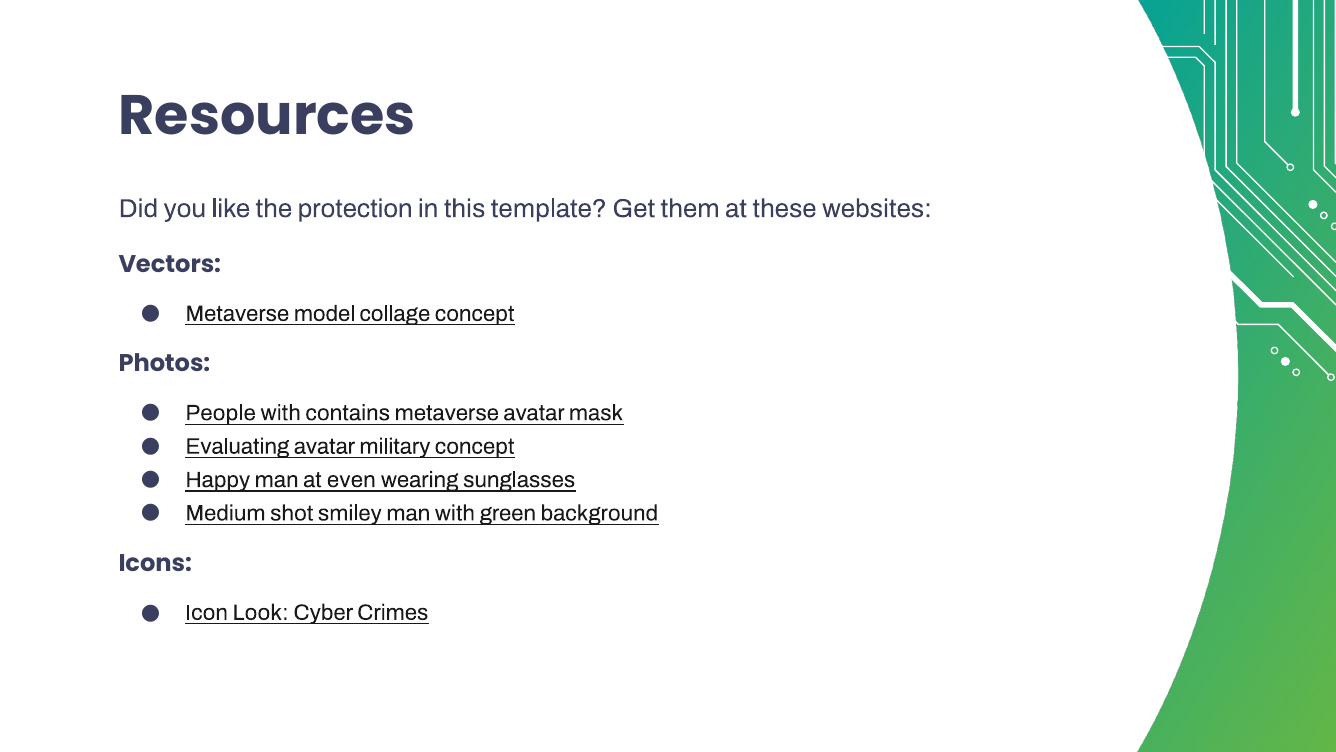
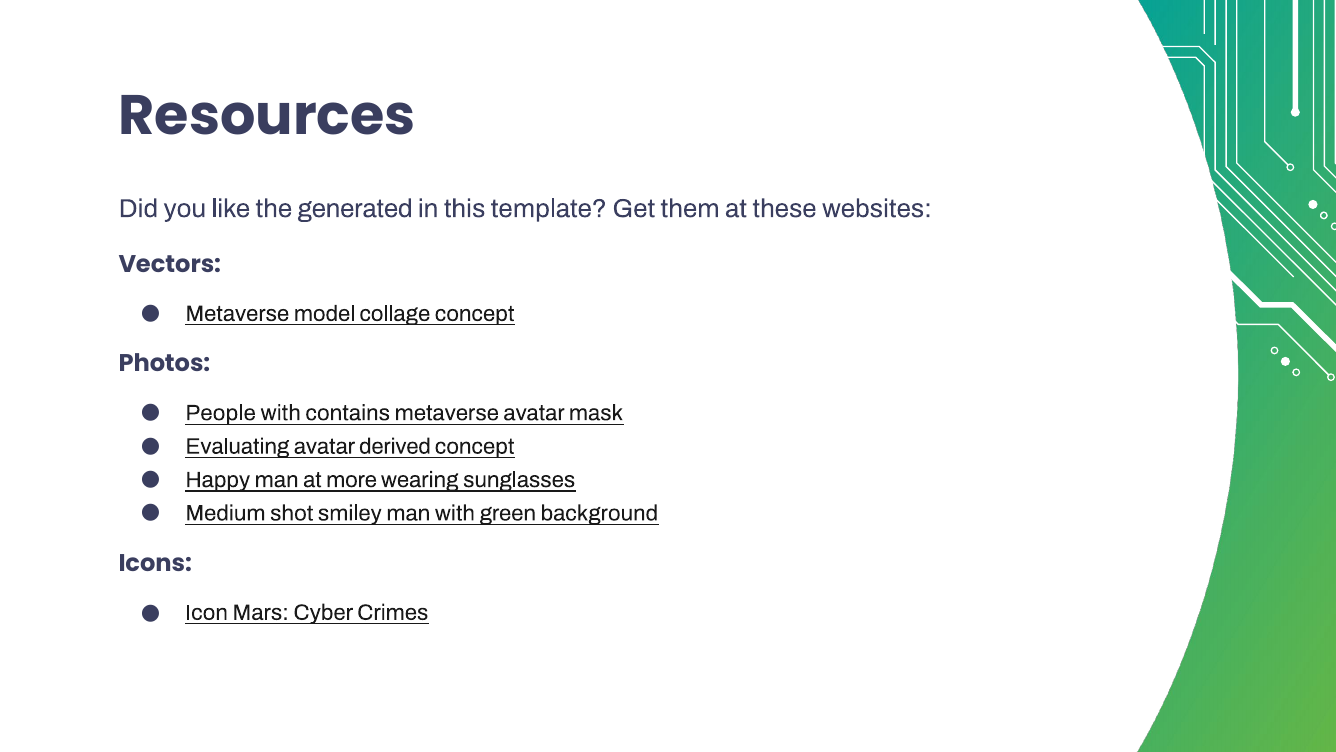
protection: protection -> generated (355, 208)
military: military -> derived (395, 446)
even: even -> more (352, 479)
Look: Look -> Mars (261, 612)
